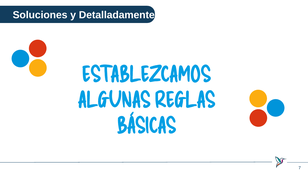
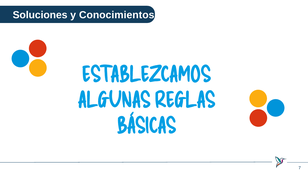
Detalladamente: Detalladamente -> Conocimientos (117, 15)
